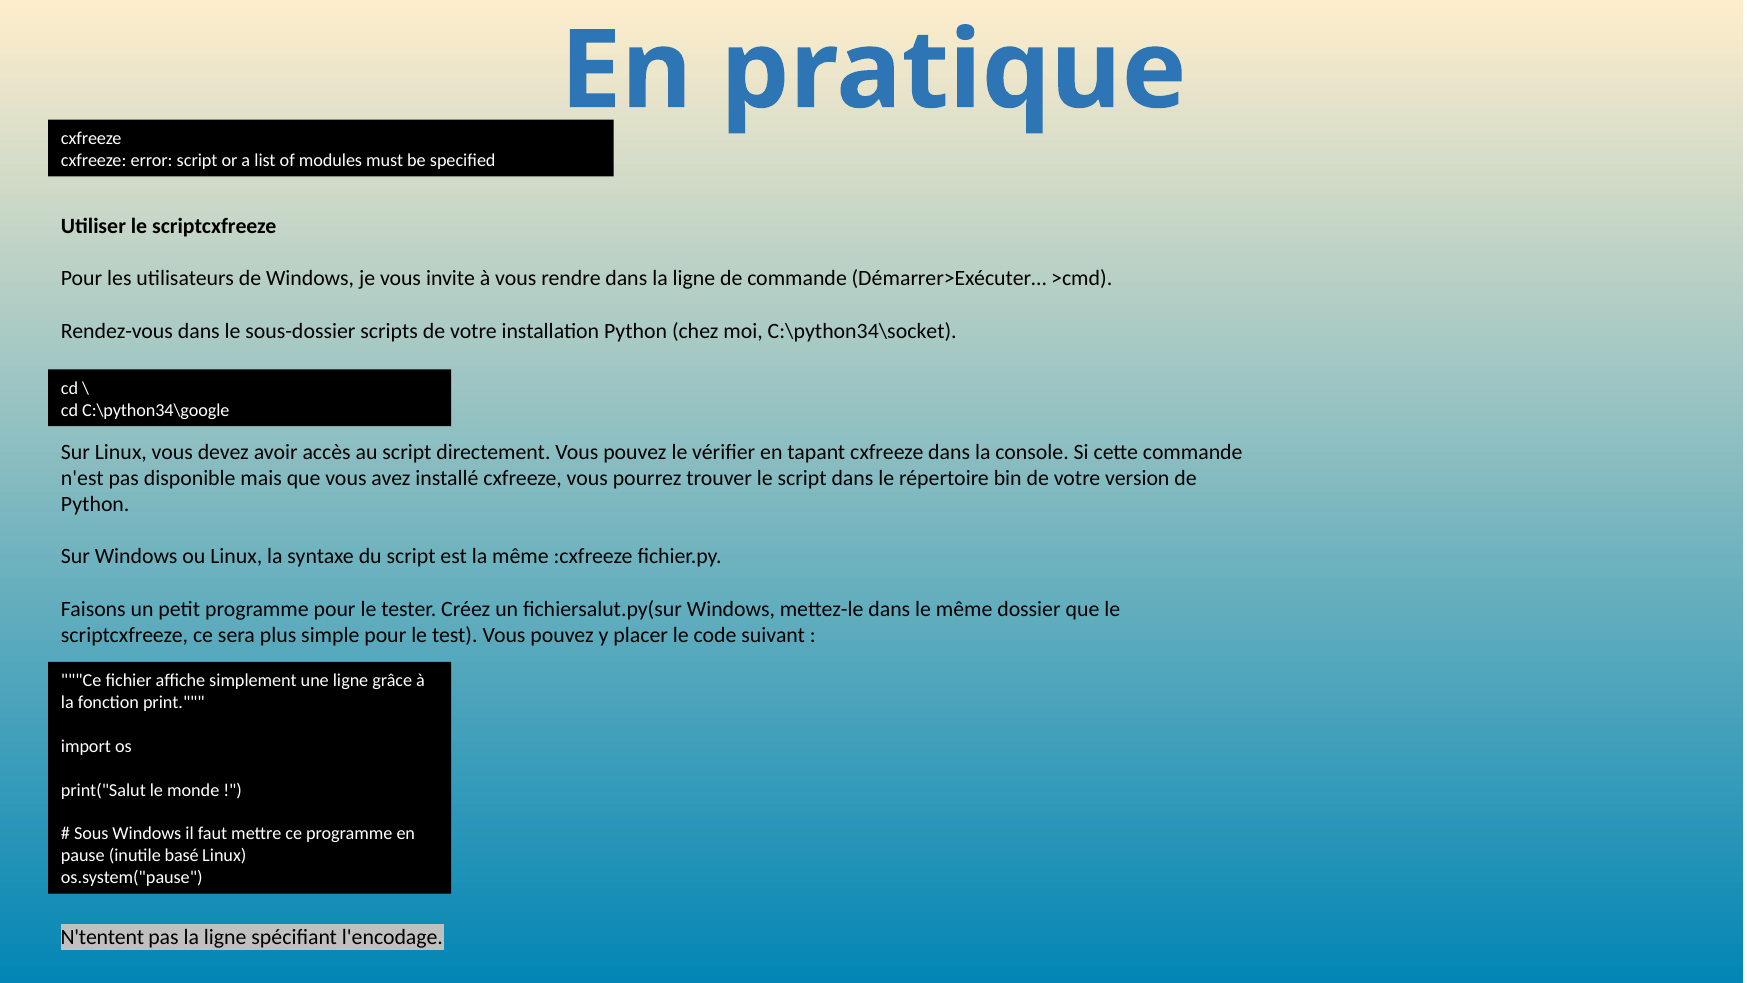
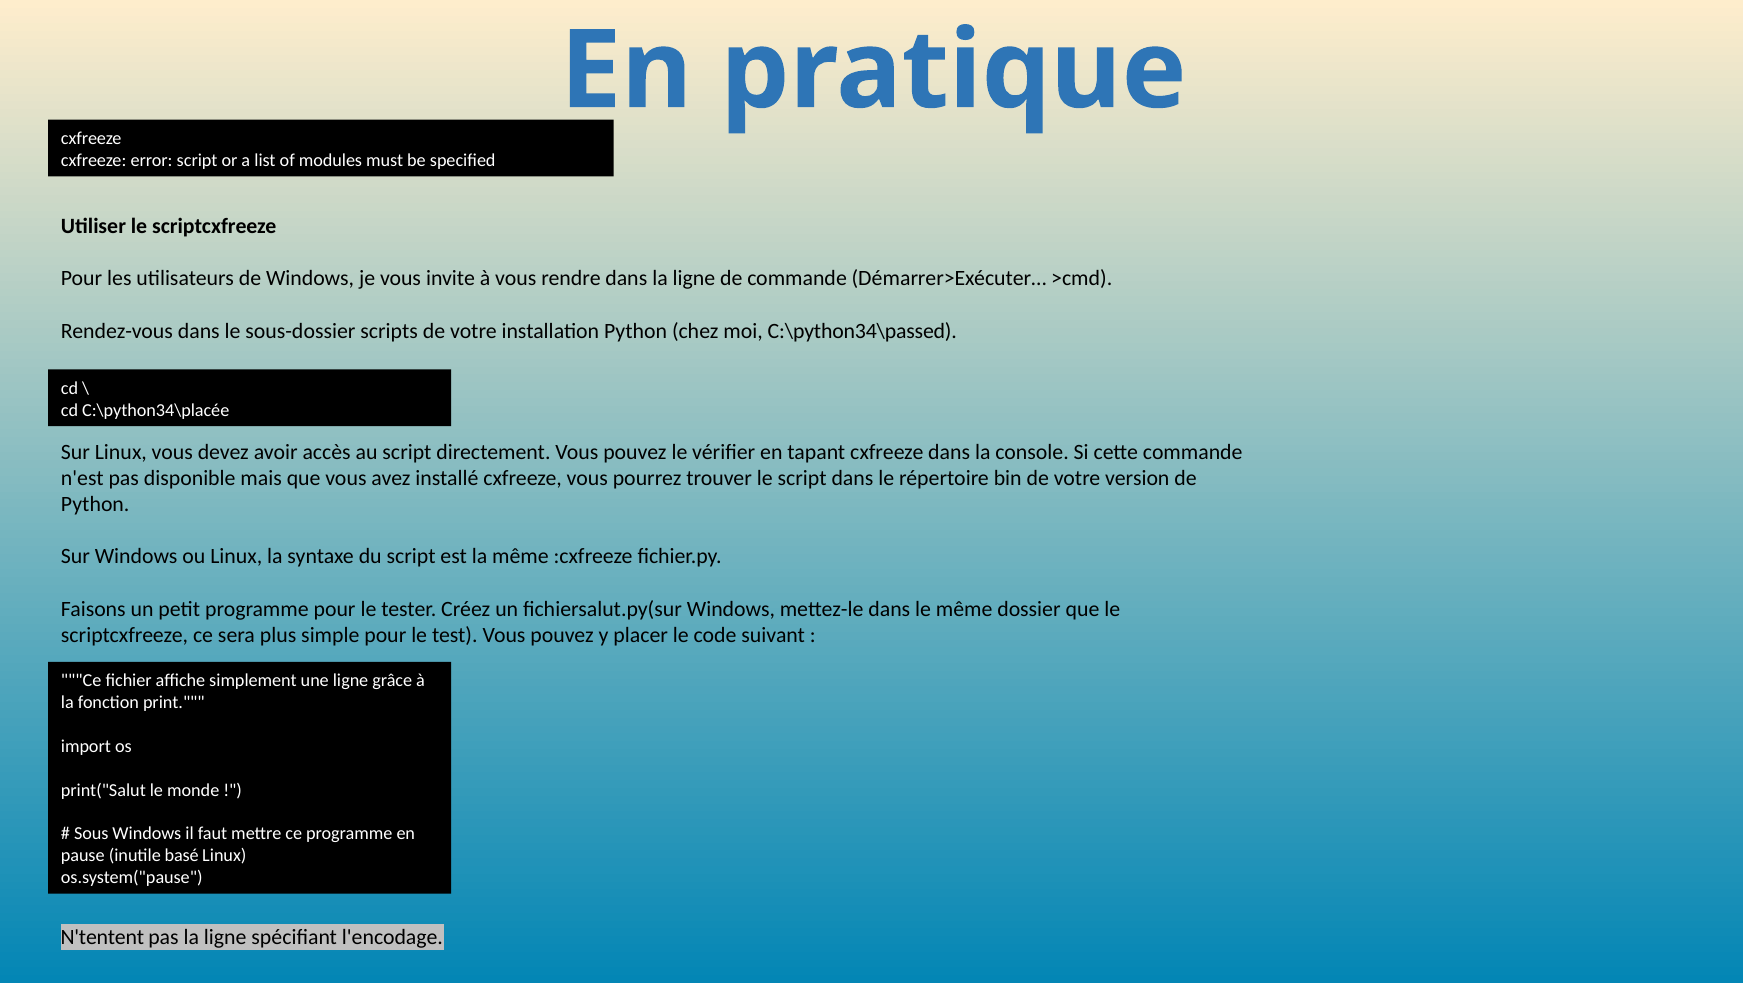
C:\python34\socket: C:\python34\socket -> C:\python34\passed (862, 331)
C:\python34\google: C:\python34\google -> C:\python34\placée (156, 410)
